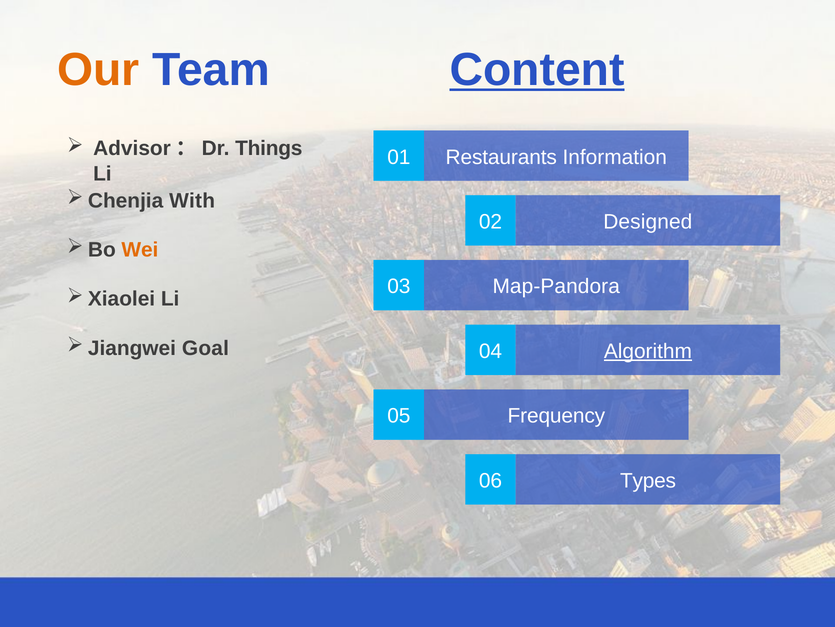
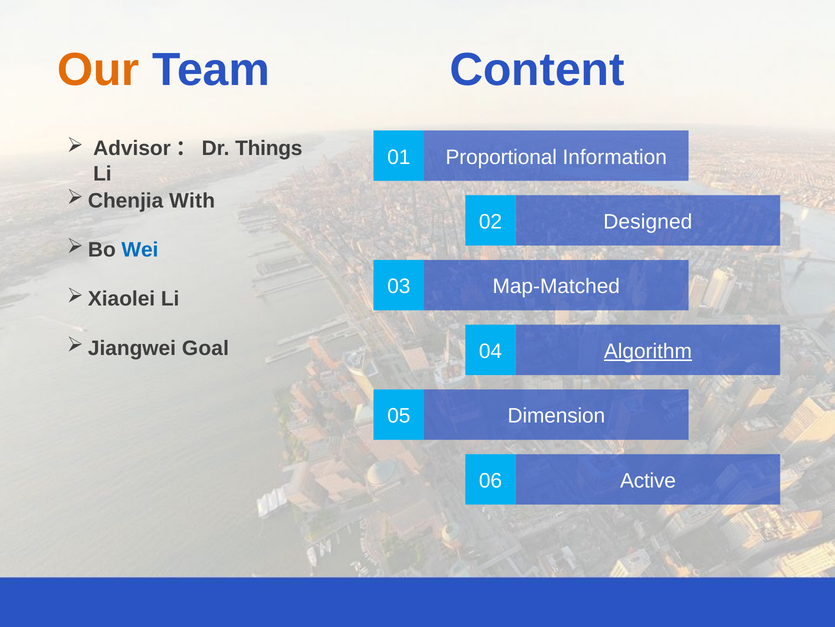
Content underline: present -> none (537, 70)
Restaurants: Restaurants -> Proportional (501, 157)
Wei colour: orange -> blue (140, 250)
Map-Pandora: Map-Pandora -> Map-Matched (556, 286)
Frequency: Frequency -> Dimension (556, 416)
Types: Types -> Active (648, 480)
